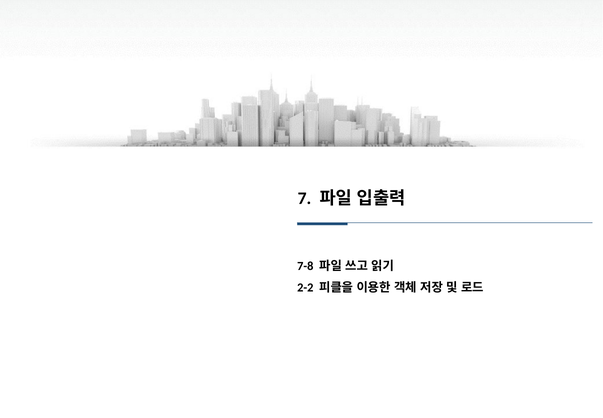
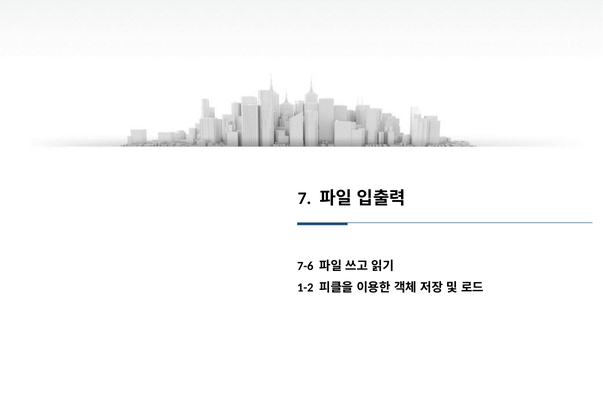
7-8: 7-8 -> 7-6 (305, 266)
2-2: 2-2 -> 1-2 (305, 287)
